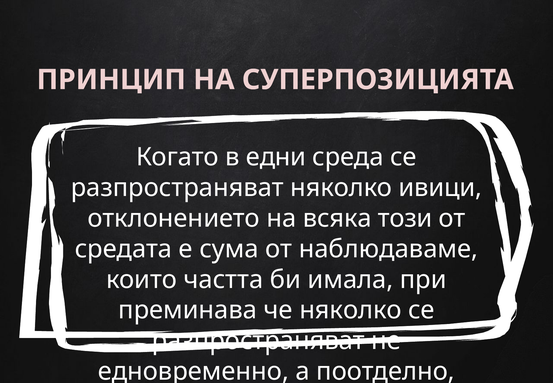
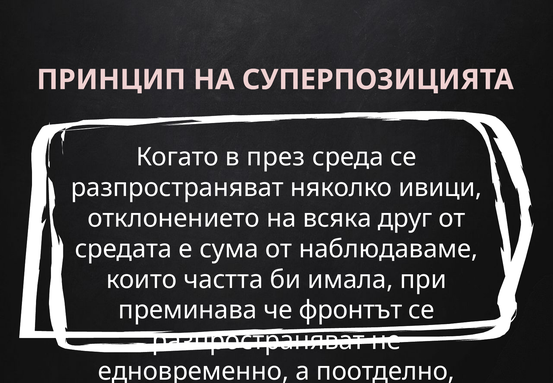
едни: едни -> през (276, 157)
този: този -> друг (405, 218)
че няколко: няколко -> фронтът (351, 310)
